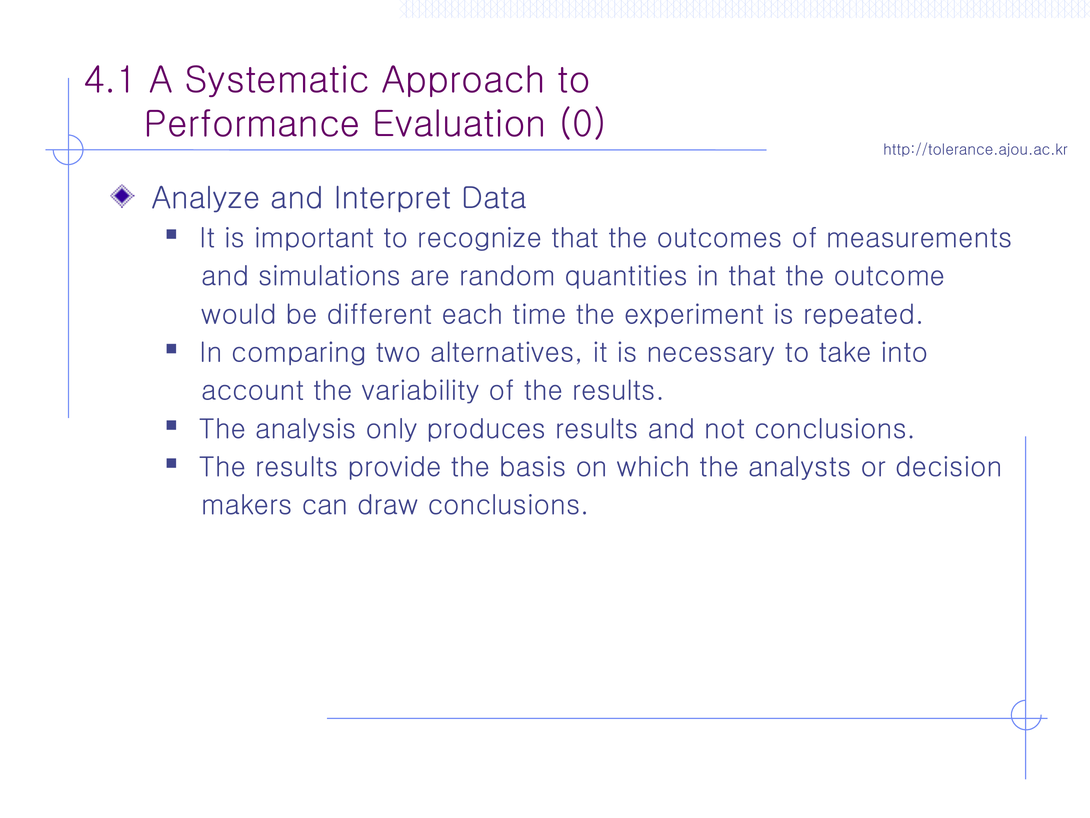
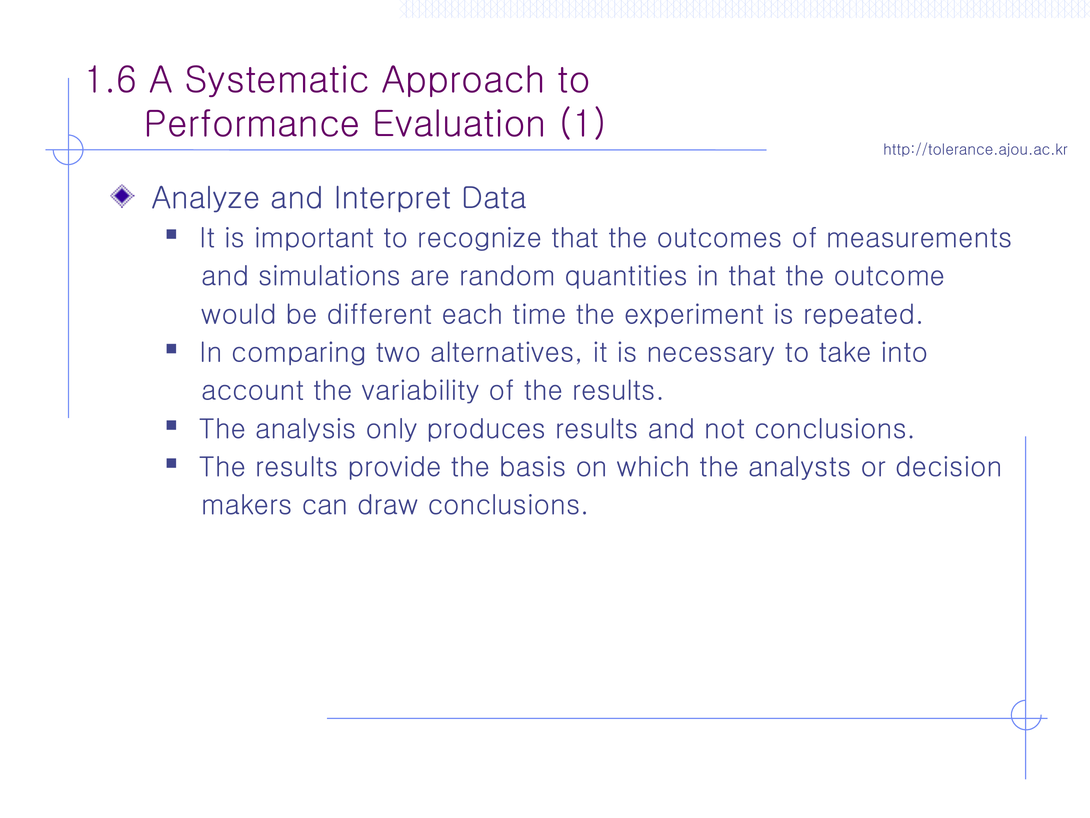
4.1: 4.1 -> 1.6 (110, 80)
0: 0 -> 1 (583, 124)
